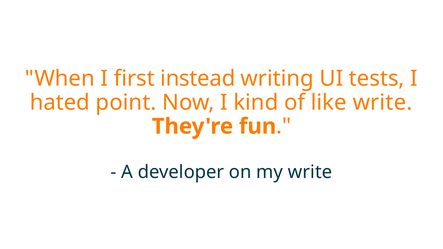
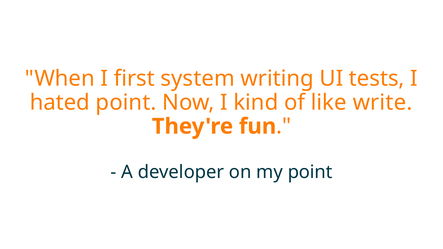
instead: instead -> system (198, 79)
my write: write -> point (310, 172)
